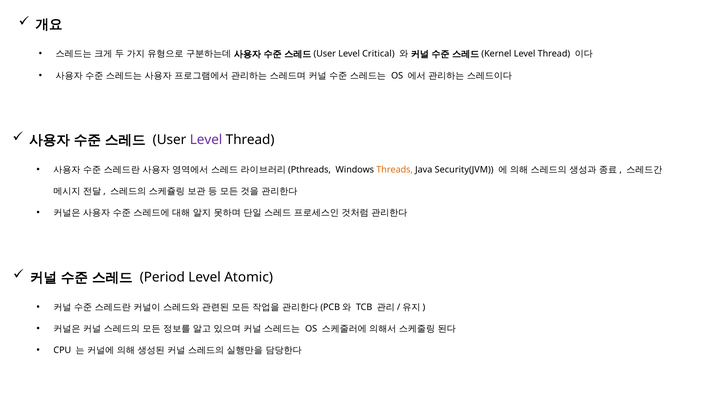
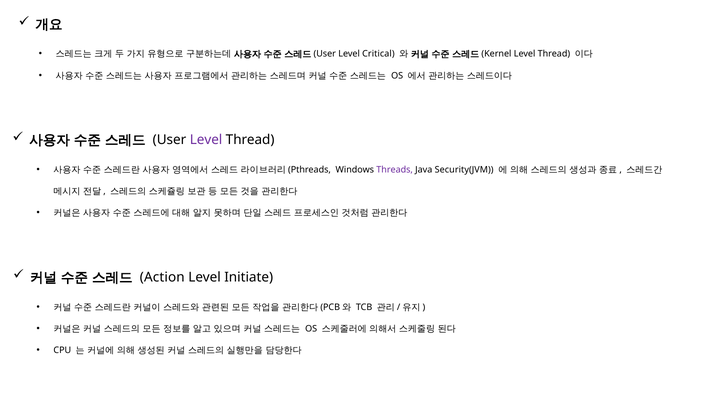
Threads colour: orange -> purple (395, 169)
Period: Period -> Action (162, 277)
Atomic: Atomic -> Initiate (249, 277)
